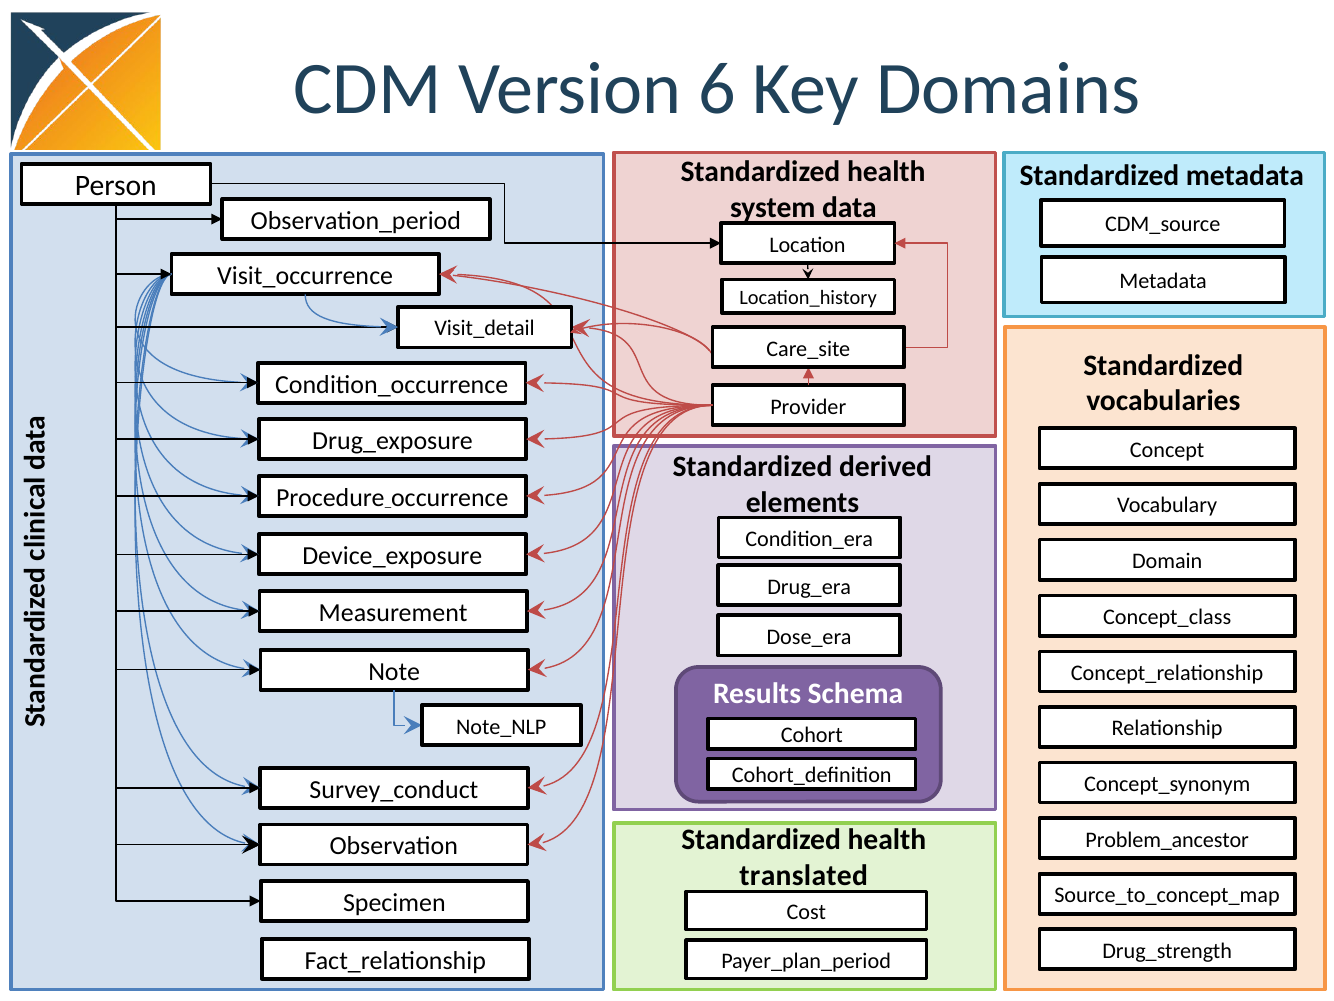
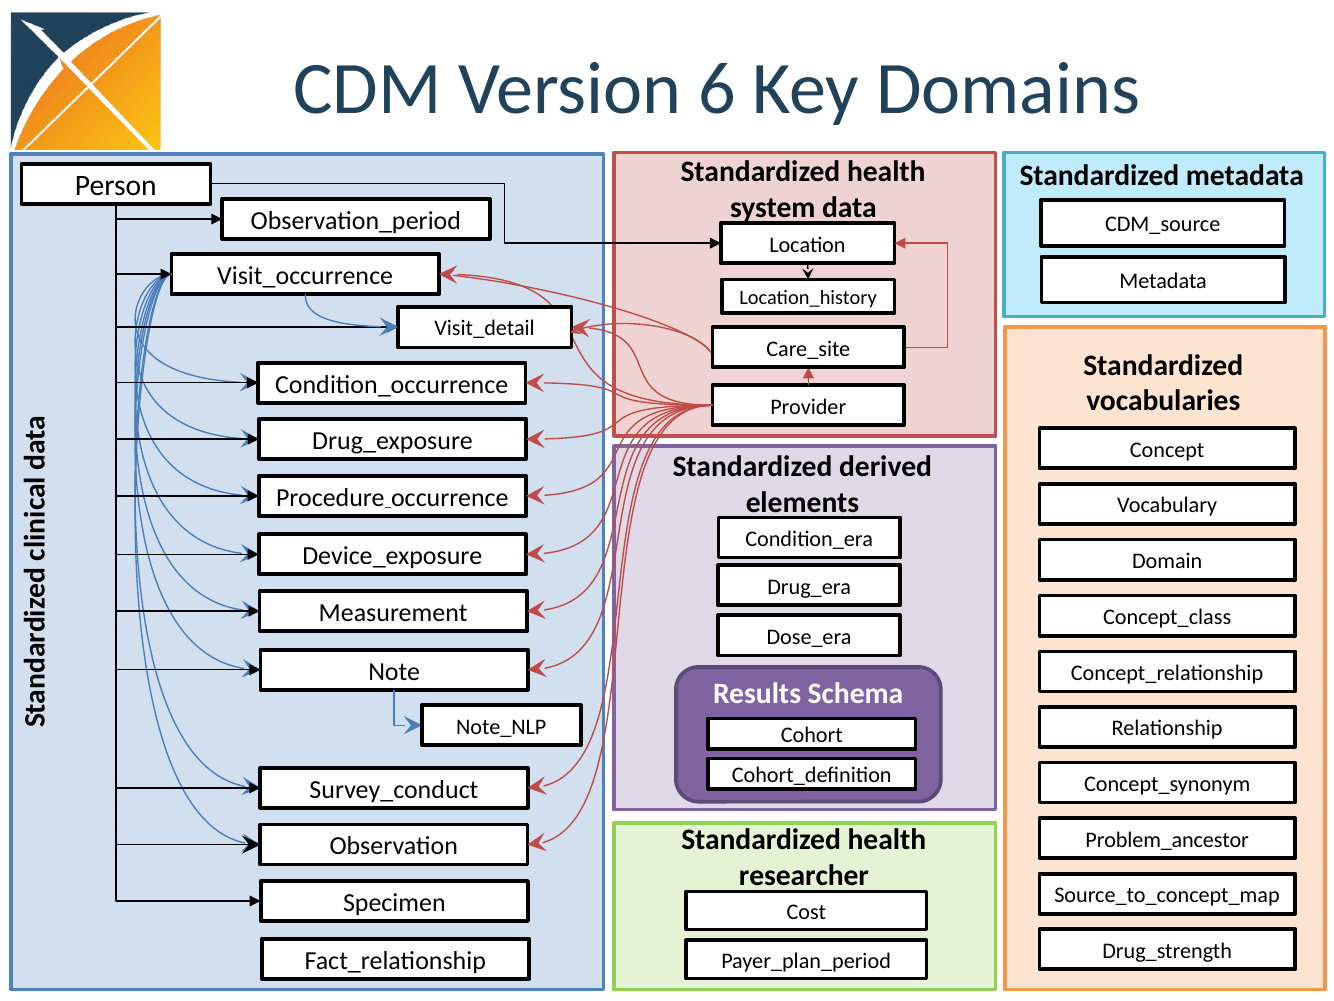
translated: translated -> researcher (804, 875)
